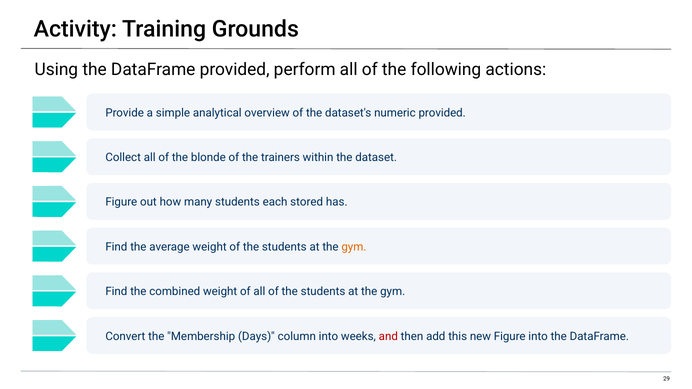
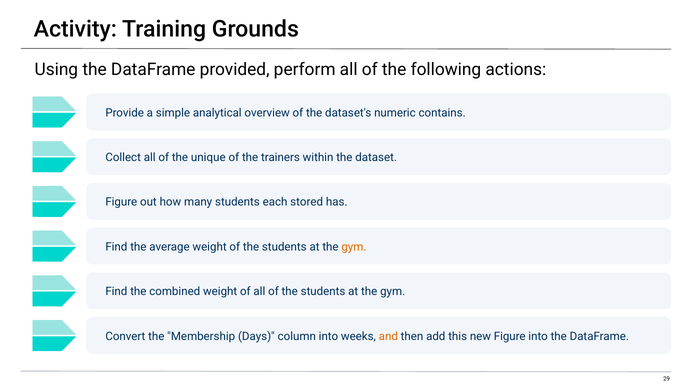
numeric provided: provided -> contains (442, 113)
blonde: blonde -> unique (208, 158)
and colour: red -> orange (388, 337)
